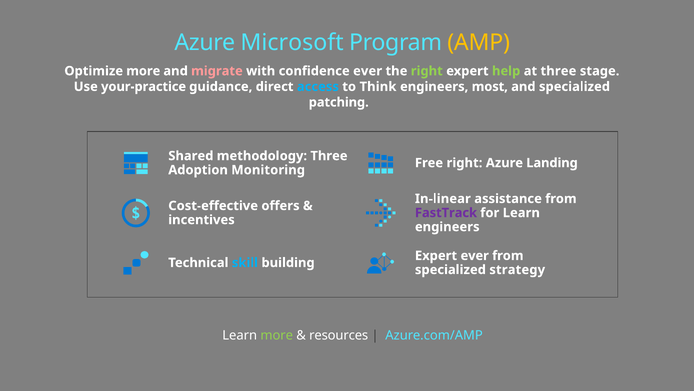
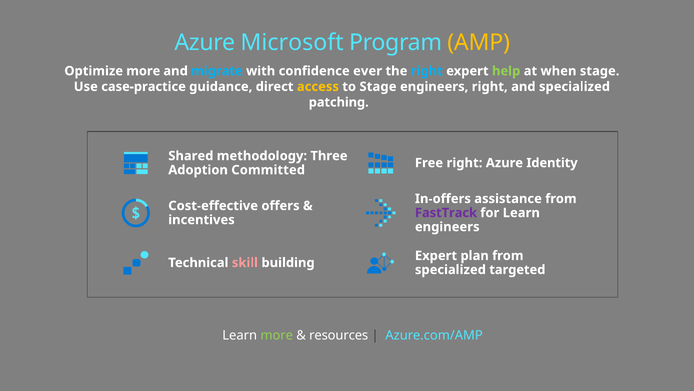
migrate colour: pink -> light blue (217, 71)
right colour: light green -> light blue (427, 71)
at three: three -> when (558, 71)
your-practice: your-practice -> case-practice (144, 87)
access colour: light blue -> yellow (318, 87)
to Think: Think -> Stage (378, 87)
engineers most: most -> right (490, 87)
Landing: Landing -> Identity (552, 163)
Monitoring: Monitoring -> Committed (268, 170)
In-linear: In-linear -> In-offers (443, 198)
Expert ever: ever -> plan (475, 255)
skill colour: light blue -> pink (245, 262)
strategy: strategy -> targeted (517, 269)
